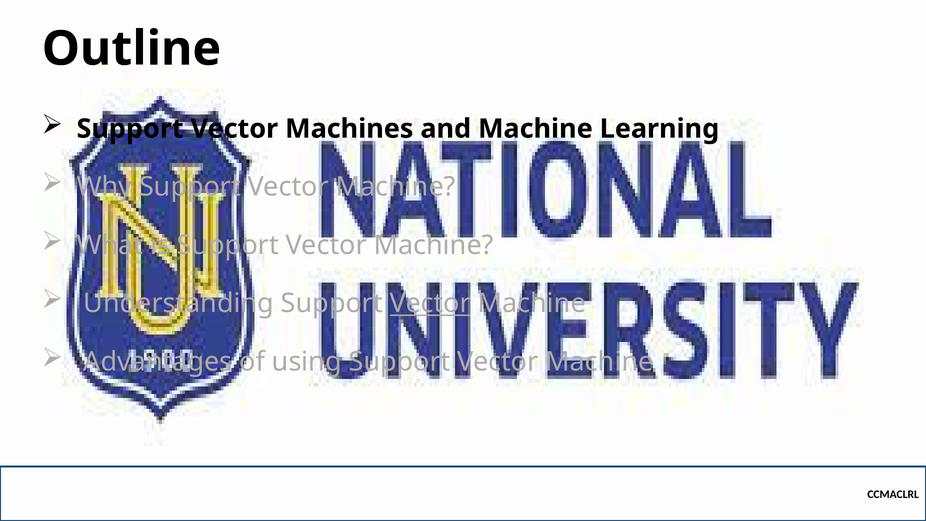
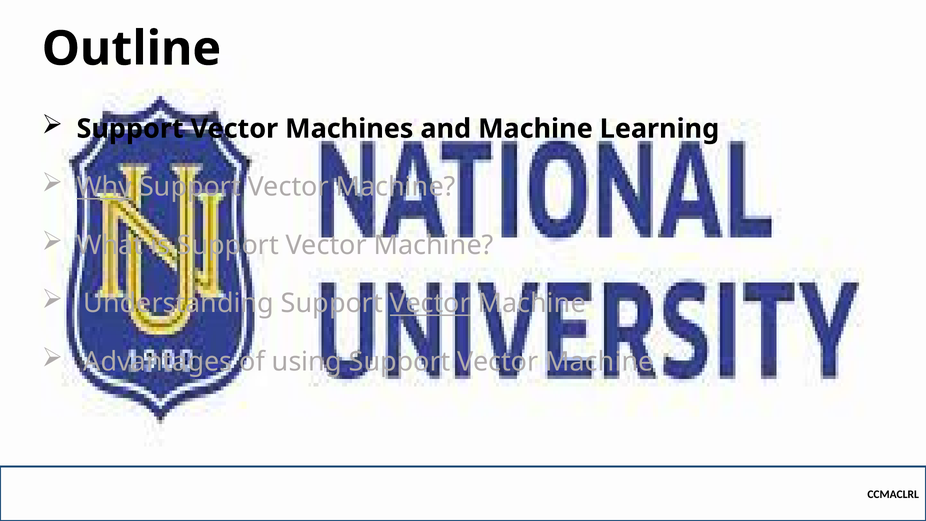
Why underline: none -> present (104, 187)
